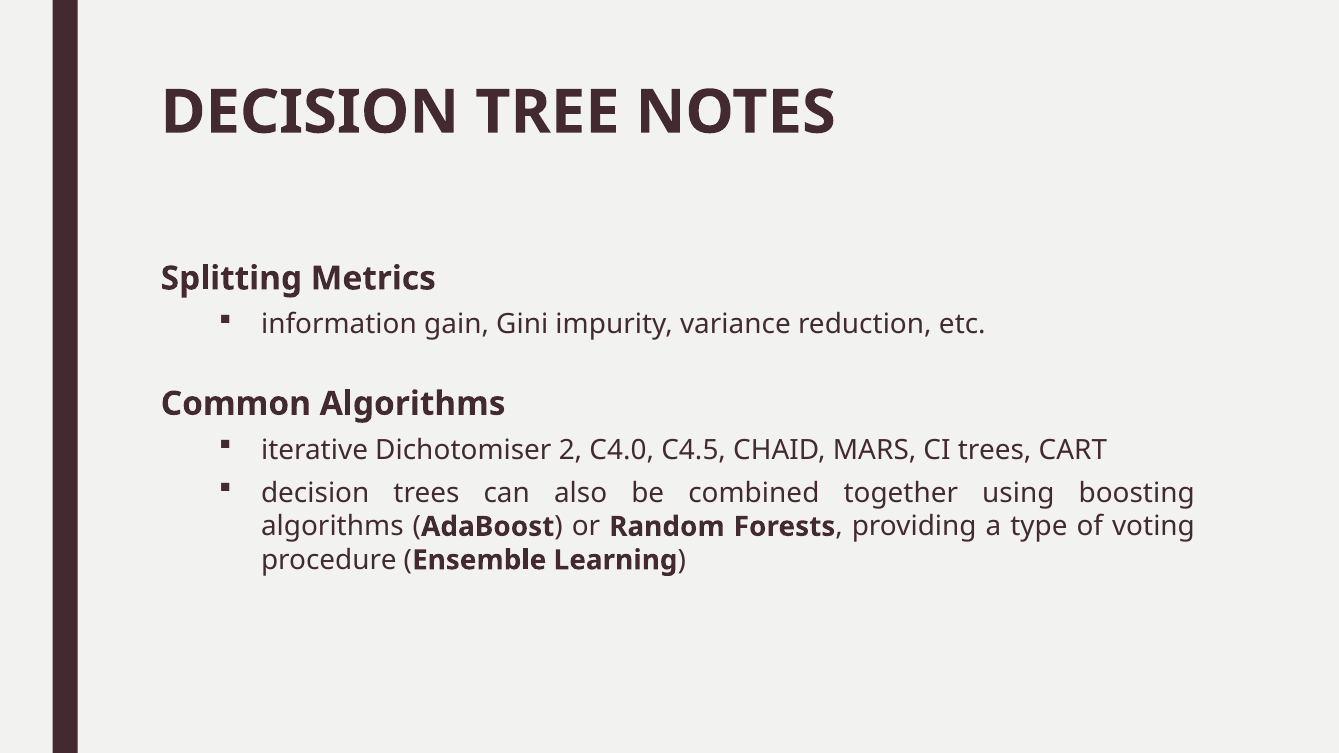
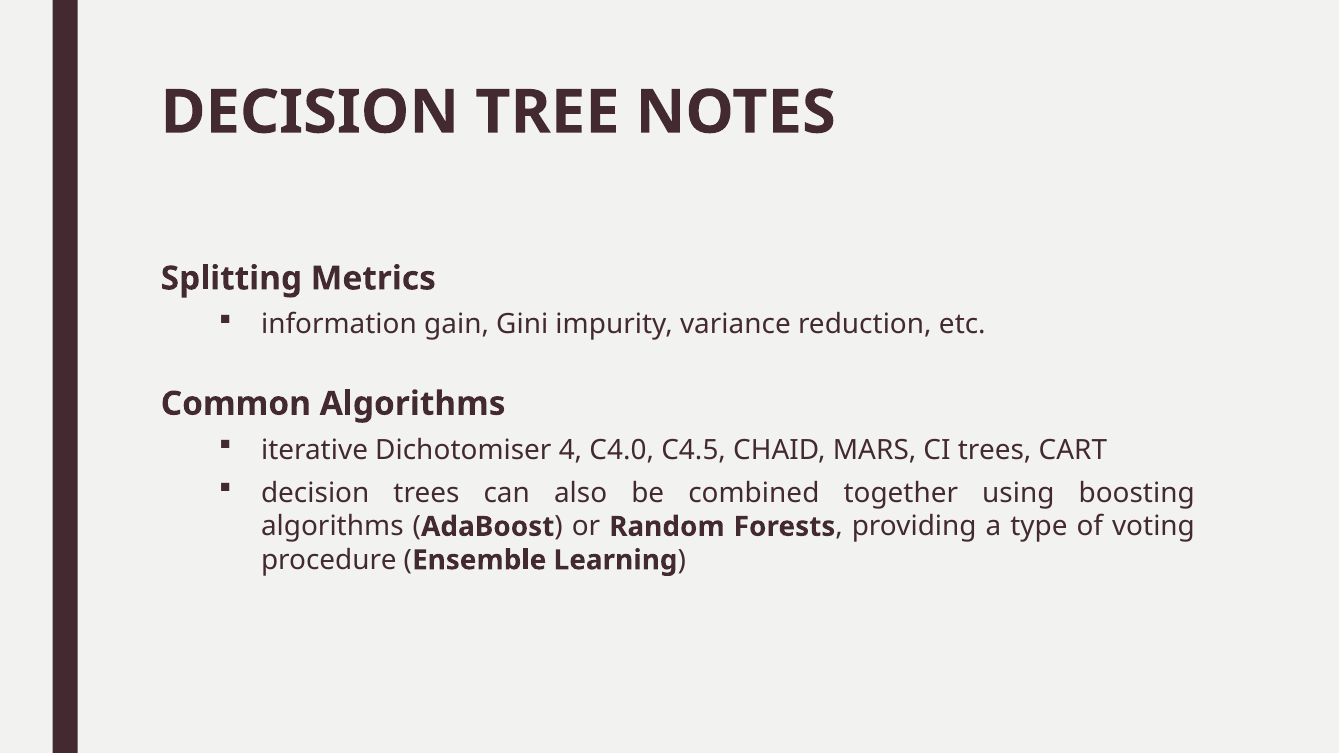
2: 2 -> 4 (571, 450)
